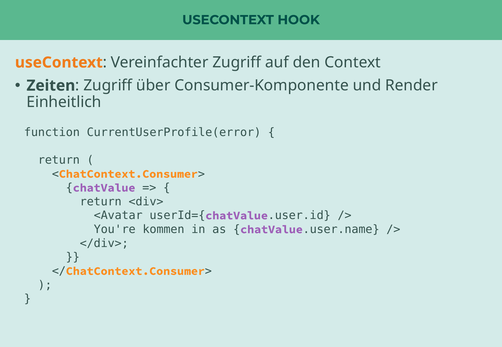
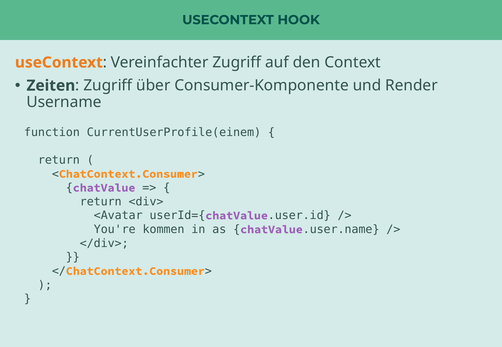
Einheitlich: Einheitlich -> Username (64, 102)
CurrentUserProfile(error: CurrentUserProfile(error -> CurrentUserProfile(einem (174, 132)
